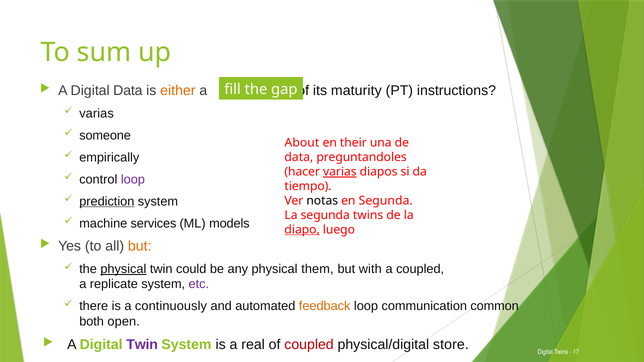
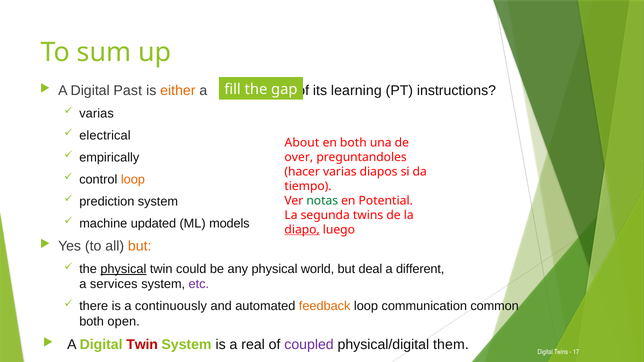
Digital Data: Data -> Past (128, 91)
maturity: maturity -> learning (356, 91)
someone: someone -> electrical (105, 135)
en their: their -> both (353, 143)
data: data -> over (299, 157)
varias underline: present -> none (340, 172)
loop colour: purple -> orange (133, 179)
prediction underline: present -> none (107, 201)
notas colour: black -> green (322, 201)
en Segunda: Segunda -> Potential (386, 201)
services: services -> updated (153, 223)
them: them -> world (318, 269)
with: with -> deal (370, 269)
a coupled: coupled -> different (420, 269)
replicate: replicate -> services (114, 284)
Twin colour: purple -> red (142, 345)
coupled colour: red -> purple (309, 345)
store: store -> them (451, 345)
